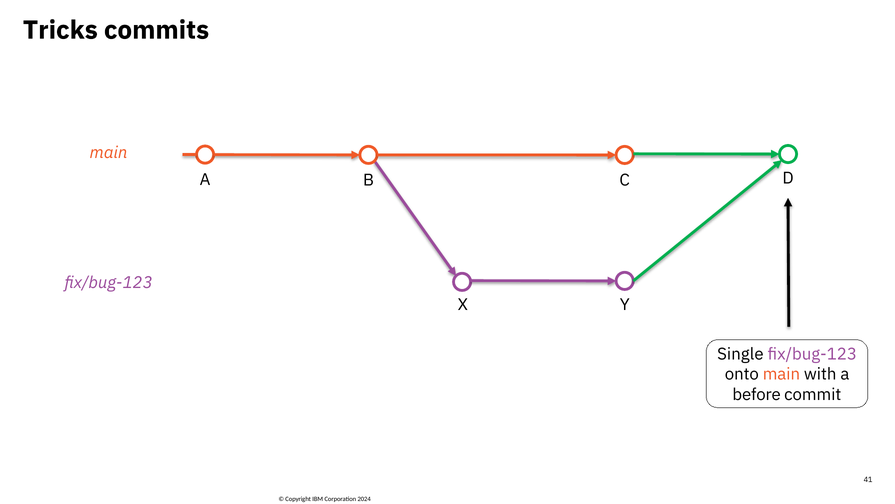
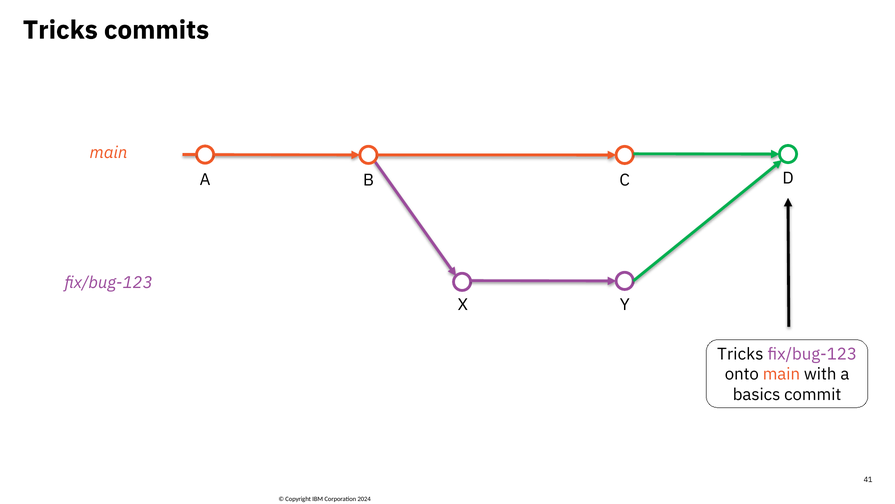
Single: Single -> Tricks (740, 354)
before: before -> basics (757, 394)
